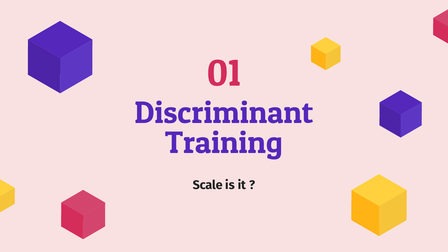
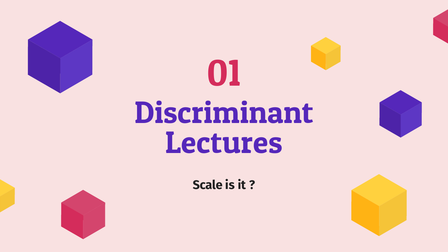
Training: Training -> Lectures (224, 143)
